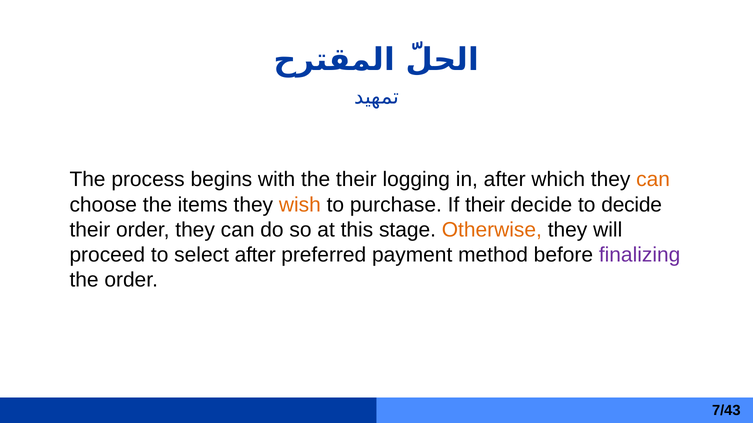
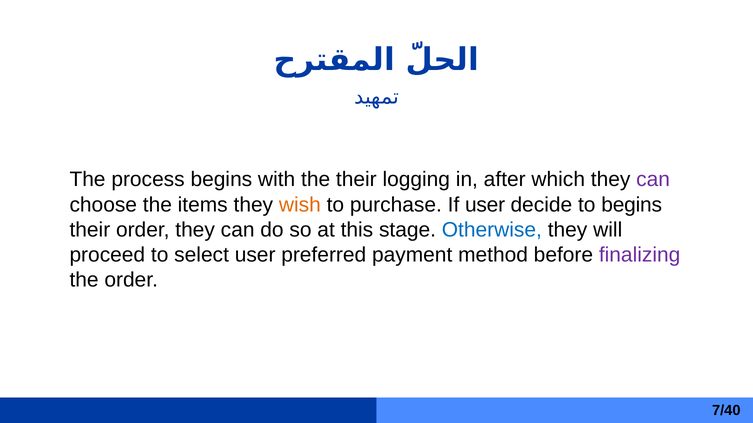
can colour: orange -> purple (653, 180)
If their: their -> user (485, 205)
to decide: decide -> begins (632, 205)
Otherwise colour: orange -> blue (492, 230)
select after: after -> user (255, 255)
7/43: 7/43 -> 7/40 (726, 411)
